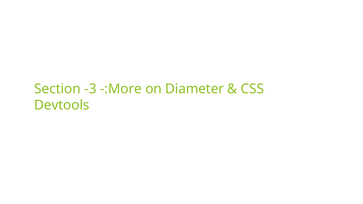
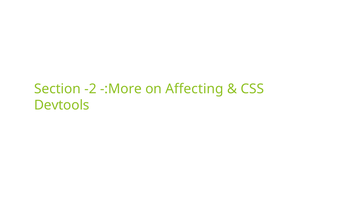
-3: -3 -> -2 (90, 89)
Diameter: Diameter -> Affecting (194, 89)
